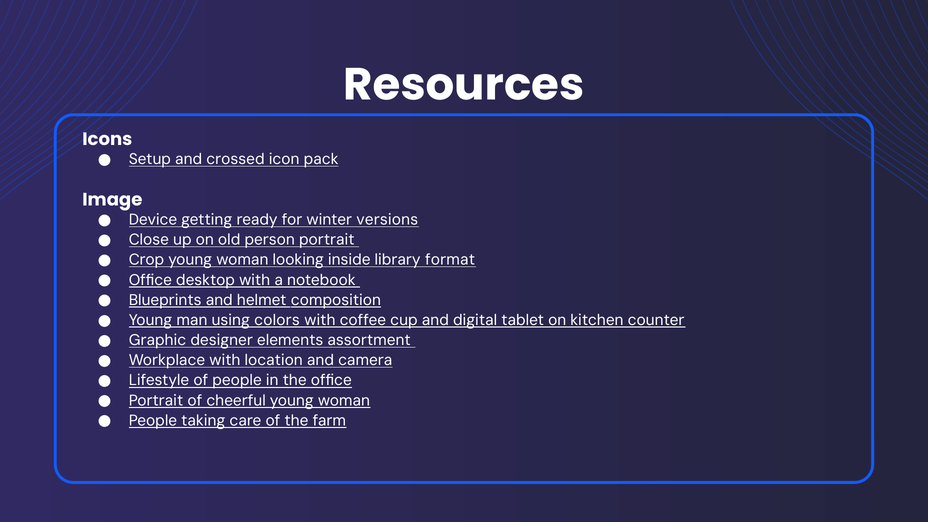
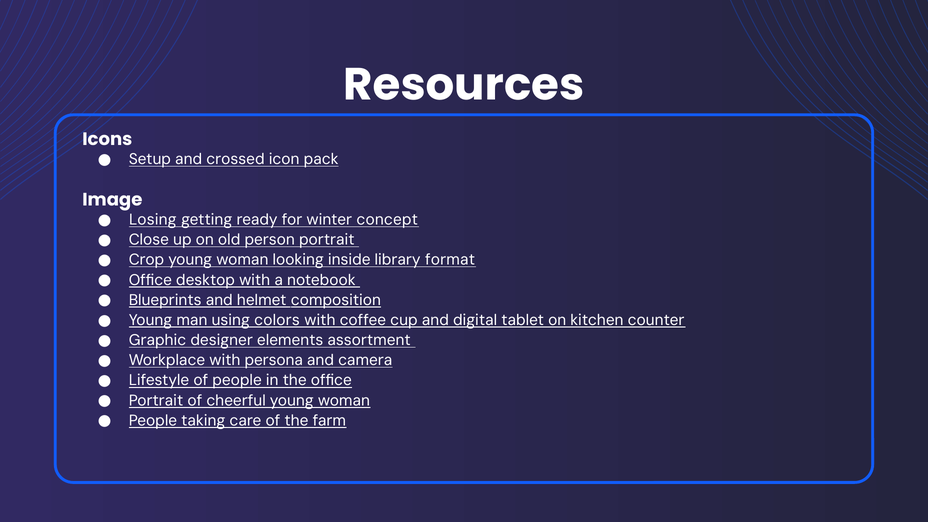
Device: Device -> Losing (153, 220)
versions: versions -> concept (387, 220)
location: location -> persona (274, 360)
